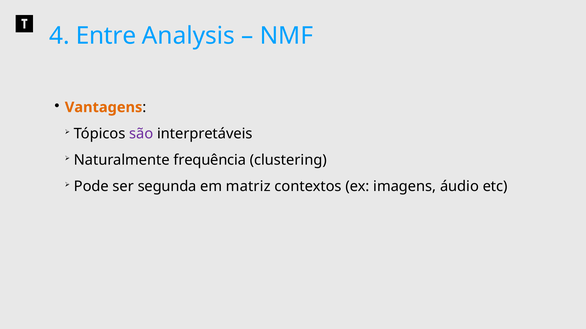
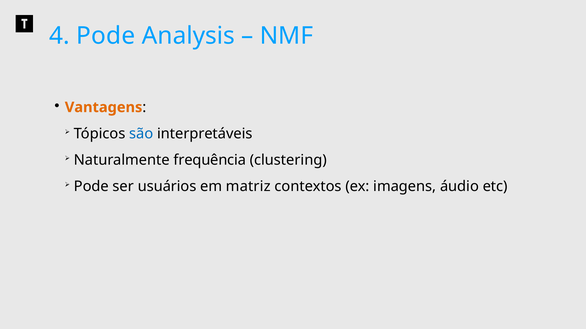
4 Entre: Entre -> Pode (106, 36)
são colour: purple -> blue (141, 134)
segunda: segunda -> usuários (167, 187)
